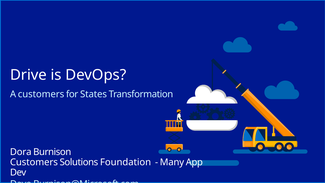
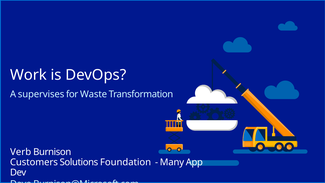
Drive: Drive -> Work (28, 75)
A customers: customers -> supervises (41, 94)
States: States -> Waste (94, 94)
Dora: Dora -> Verb (21, 152)
